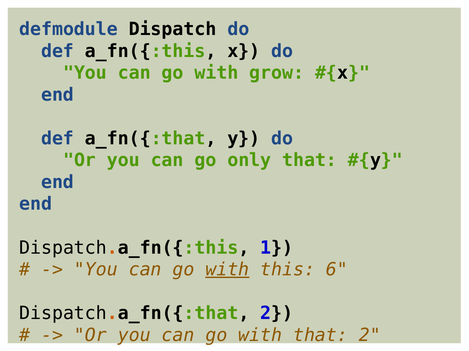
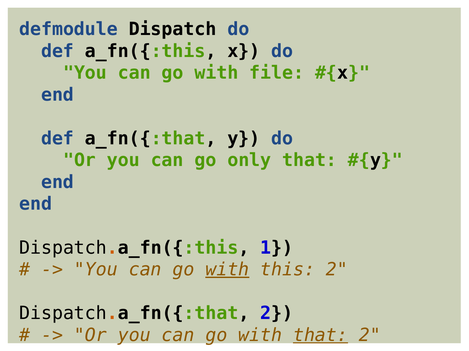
grow: grow -> file (277, 73)
this 6: 6 -> 2 (337, 270)
that underline: none -> present (320, 336)
